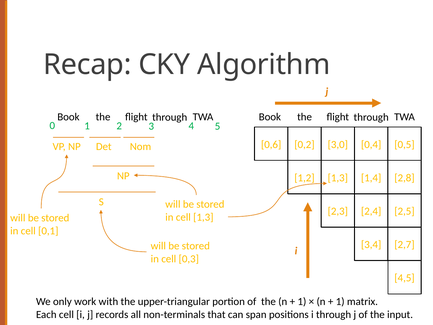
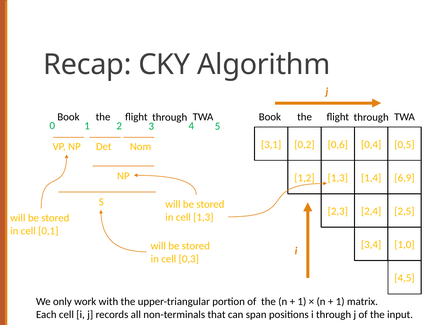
0,6: 0,6 -> 3,1 (271, 144)
3,0: 3,0 -> 0,6 (338, 144)
2,8: 2,8 -> 6,9 (404, 178)
2,7: 2,7 -> 1,0 (404, 244)
